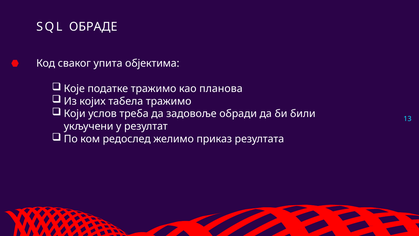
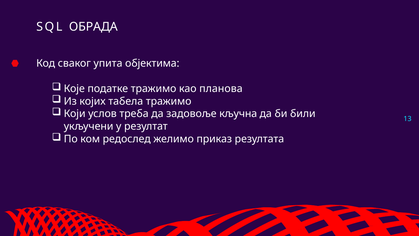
ОБРАДЕ: ОБРАДЕ -> ОБРАДА (93, 27)
обради: обради -> кључна (238, 114)
